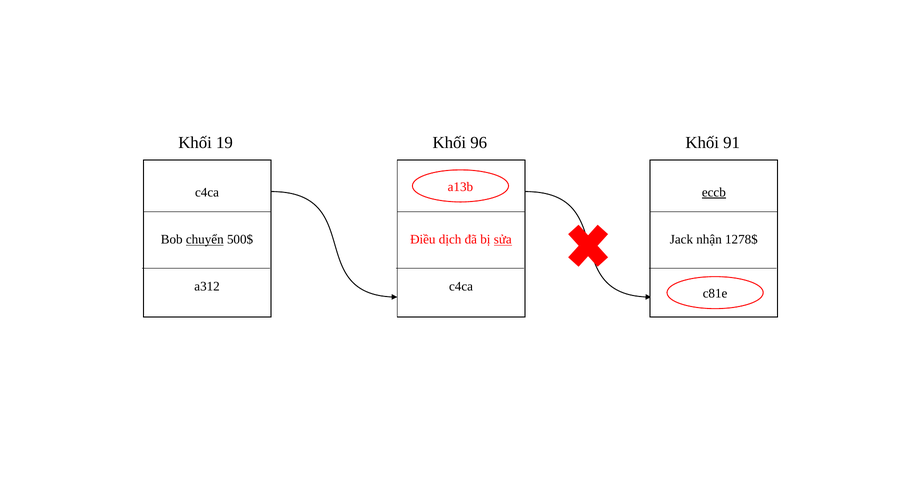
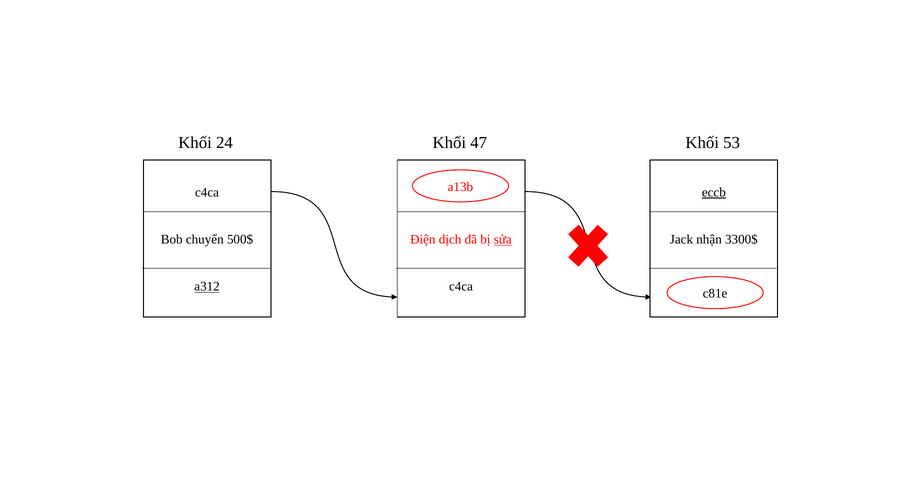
19: 19 -> 24 (224, 143)
96: 96 -> 47 (479, 143)
91: 91 -> 53 (732, 143)
chuyển underline: present -> none (205, 240)
Điều: Điều -> Điện (423, 240)
1278$: 1278$ -> 3300$ (741, 240)
a312 underline: none -> present (207, 287)
